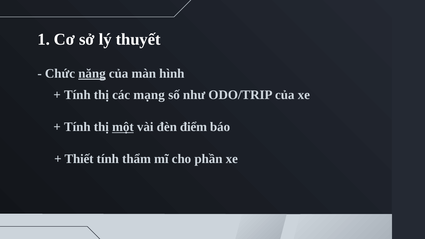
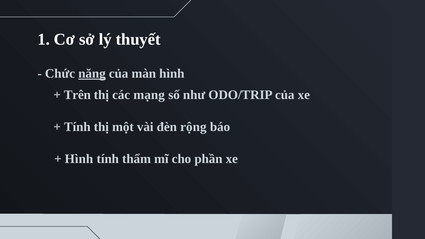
Tính: Tính -> Trên (77, 95)
một underline: present -> none (123, 127)
điểm: điểm -> rộng (193, 127)
Thiết: Thiết -> Hình (79, 159)
